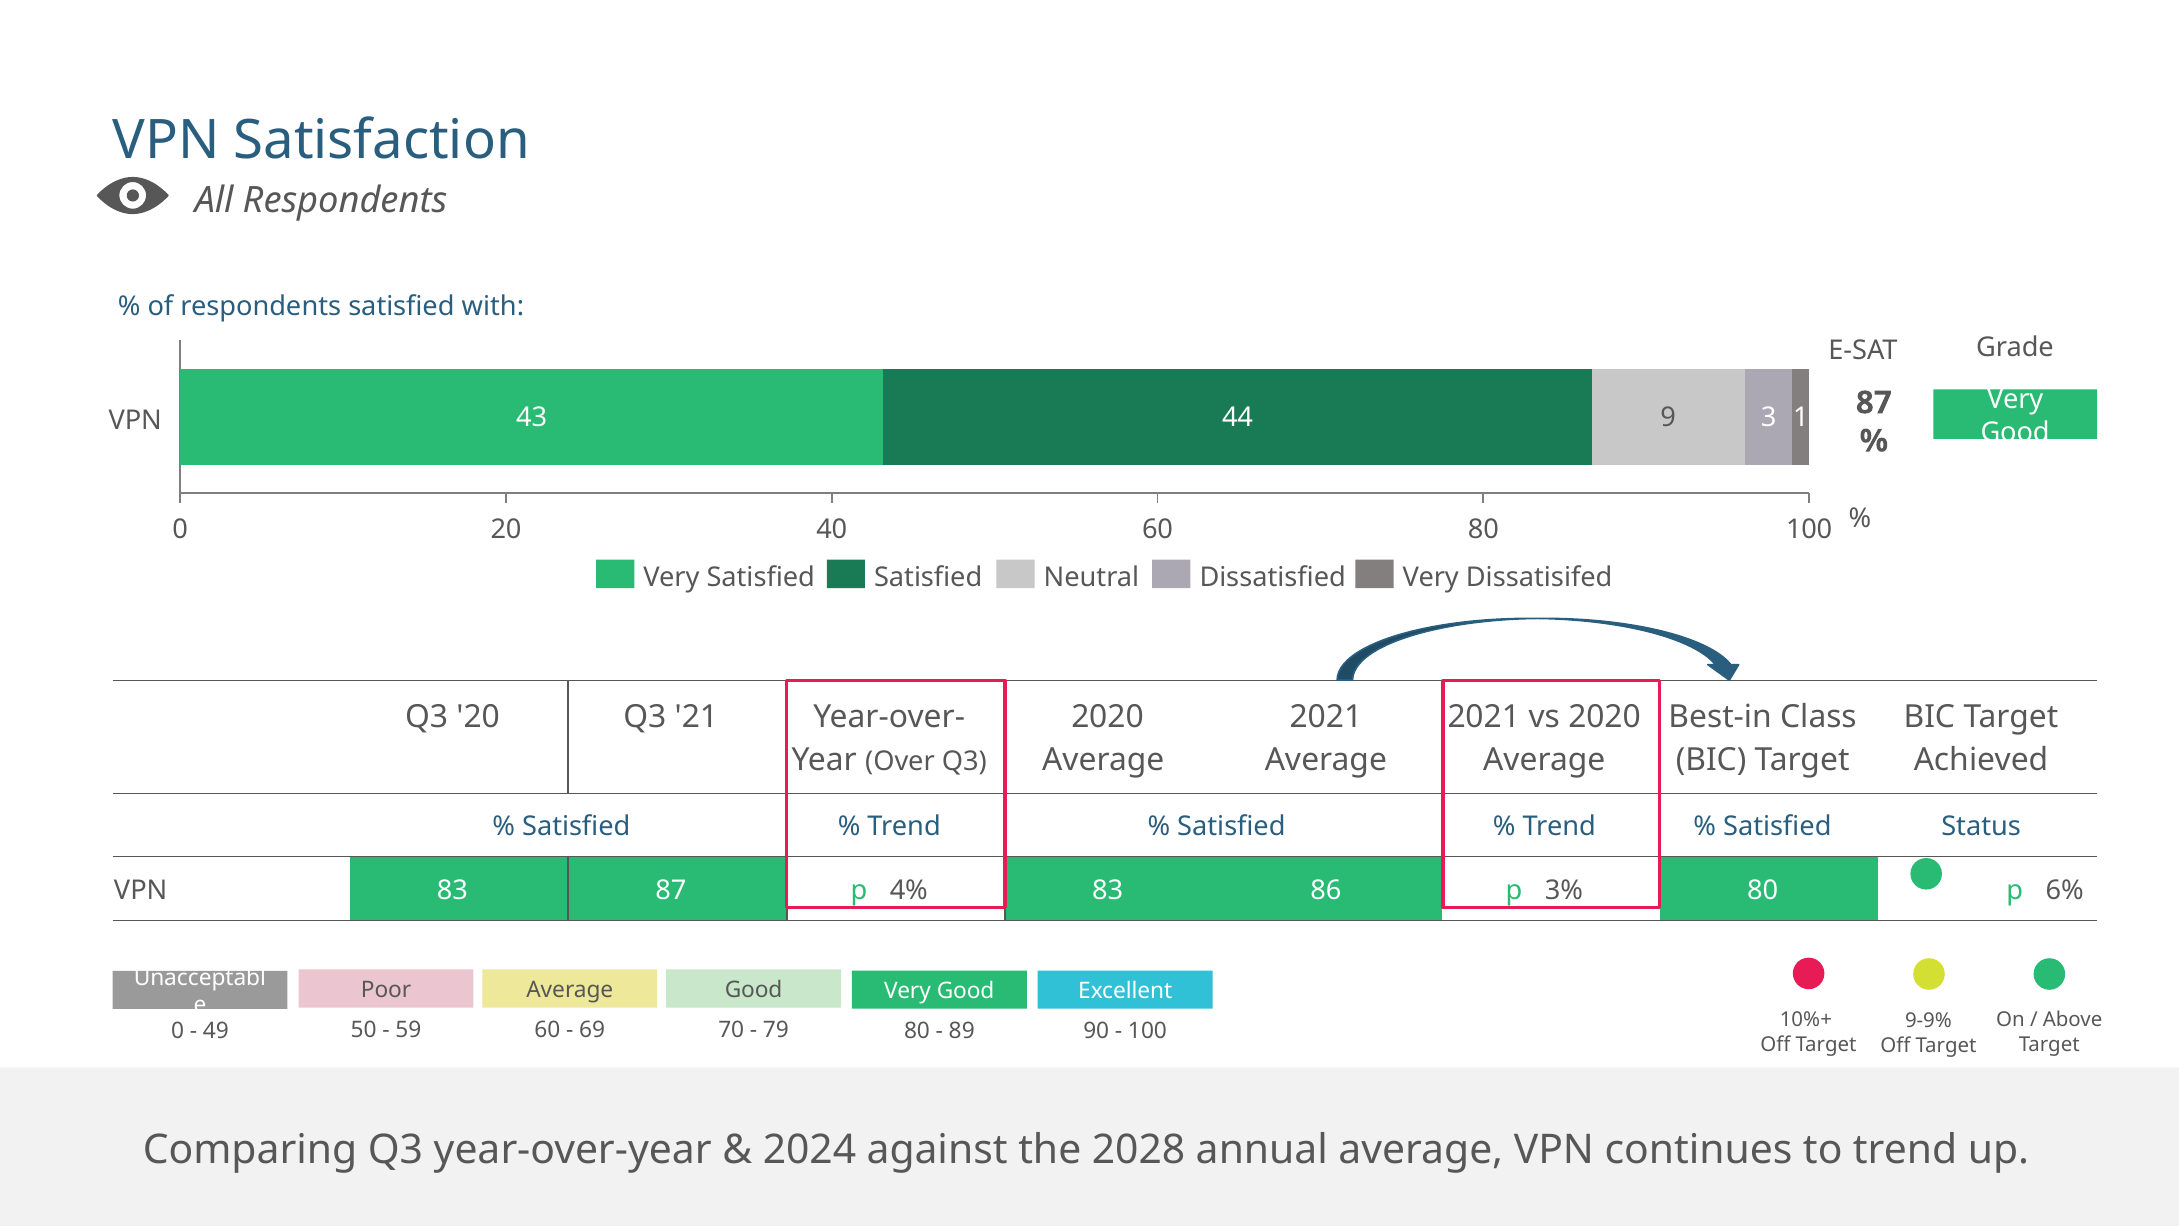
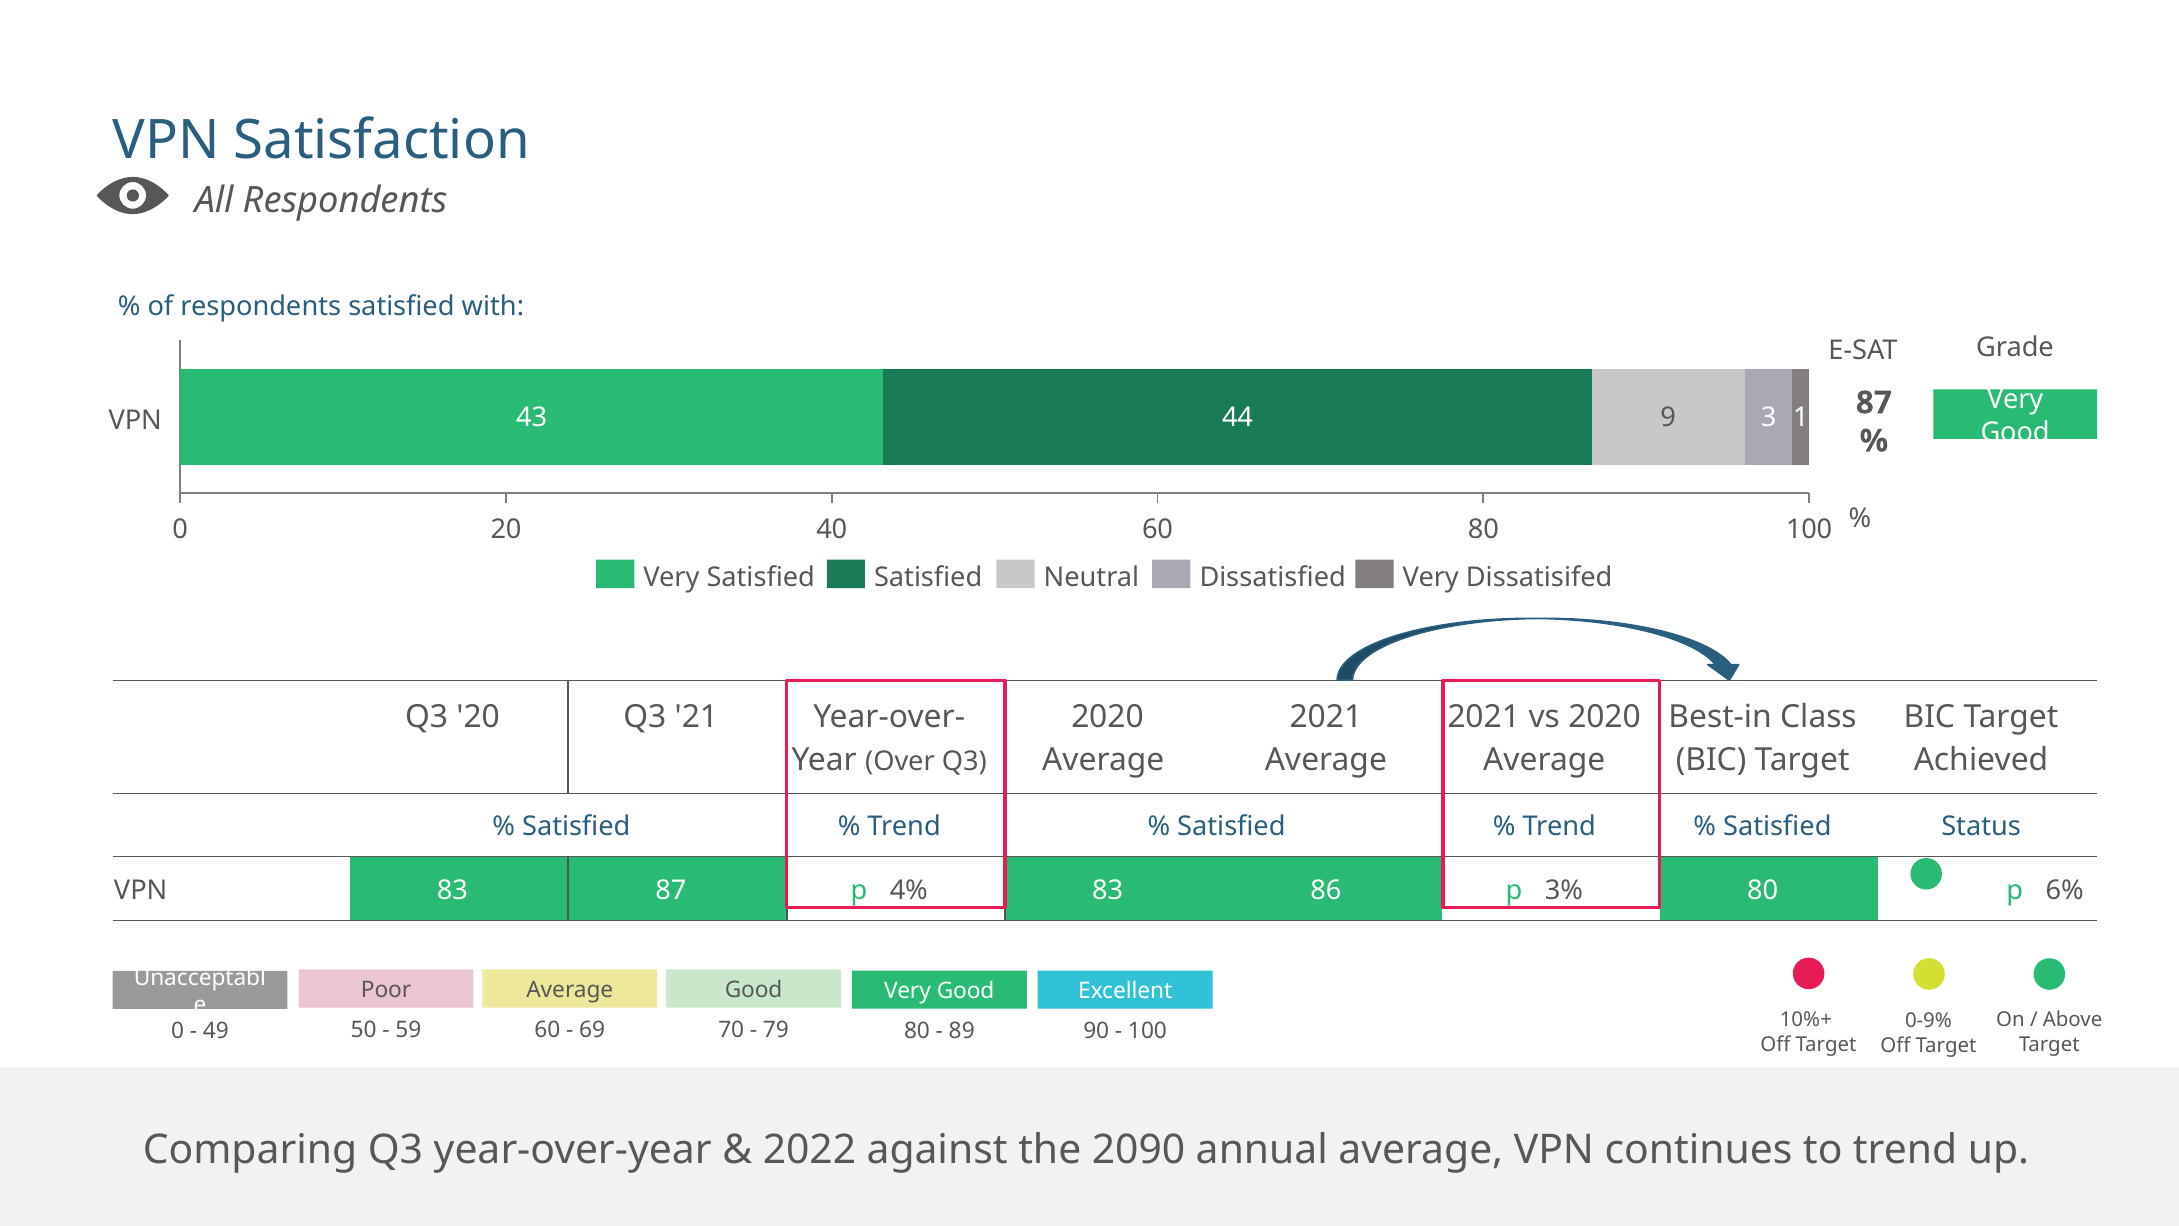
9-9%: 9-9% -> 0-9% (1928, 1021)
2024: 2024 -> 2022 (809, 1150)
2028: 2028 -> 2090 (1139, 1150)
